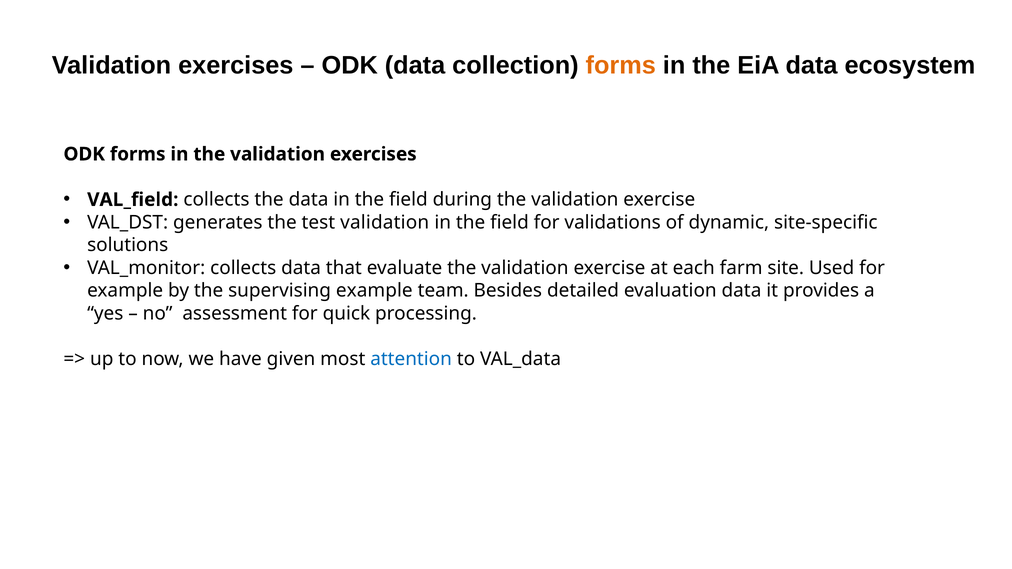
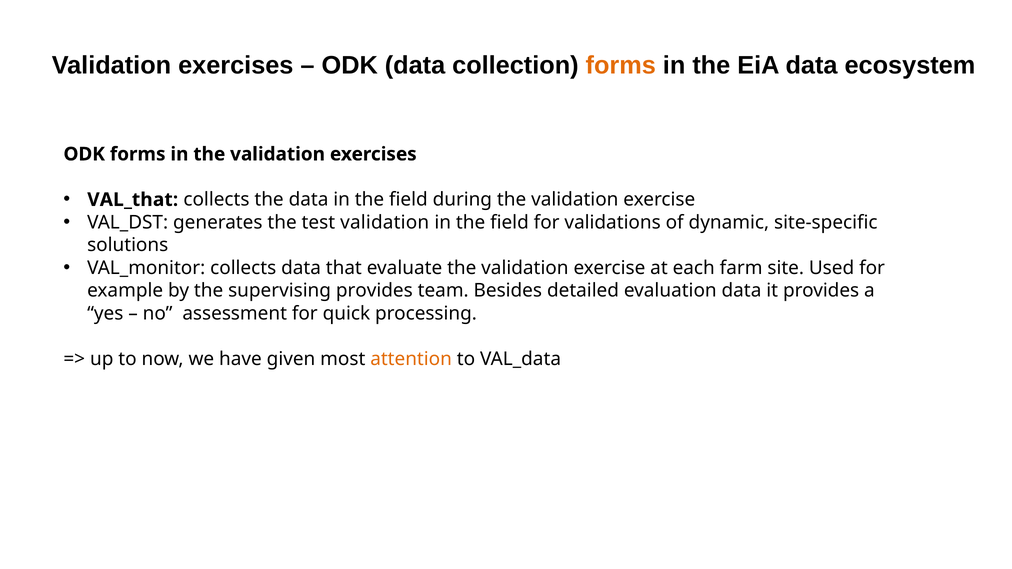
VAL_field: VAL_field -> VAL_that (133, 200)
supervising example: example -> provides (374, 291)
attention colour: blue -> orange (411, 359)
